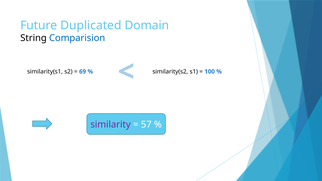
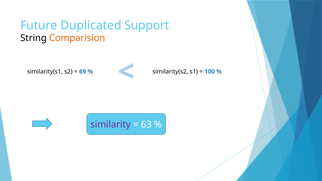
Domain: Domain -> Support (147, 25)
Comparision colour: blue -> orange (77, 38)
57: 57 -> 63 (146, 125)
